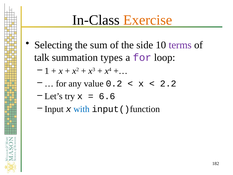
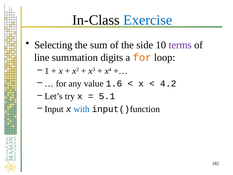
Exercise colour: orange -> blue (148, 20)
talk: talk -> line (42, 57)
types: types -> digits (112, 57)
for colour: purple -> orange (142, 57)
0.2: 0.2 -> 1.6 (114, 84)
2.2: 2.2 -> 4.2 (168, 84)
6.6: 6.6 -> 5.1 (107, 96)
